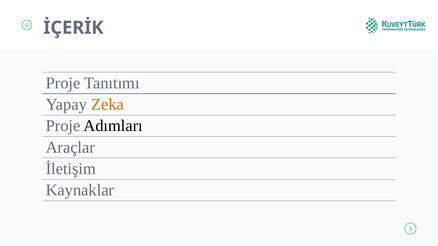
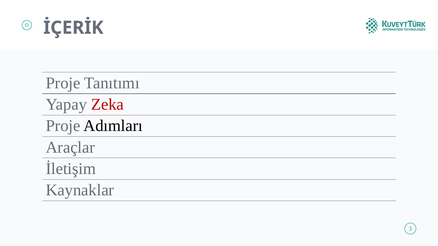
Zeka colour: orange -> red (107, 105)
